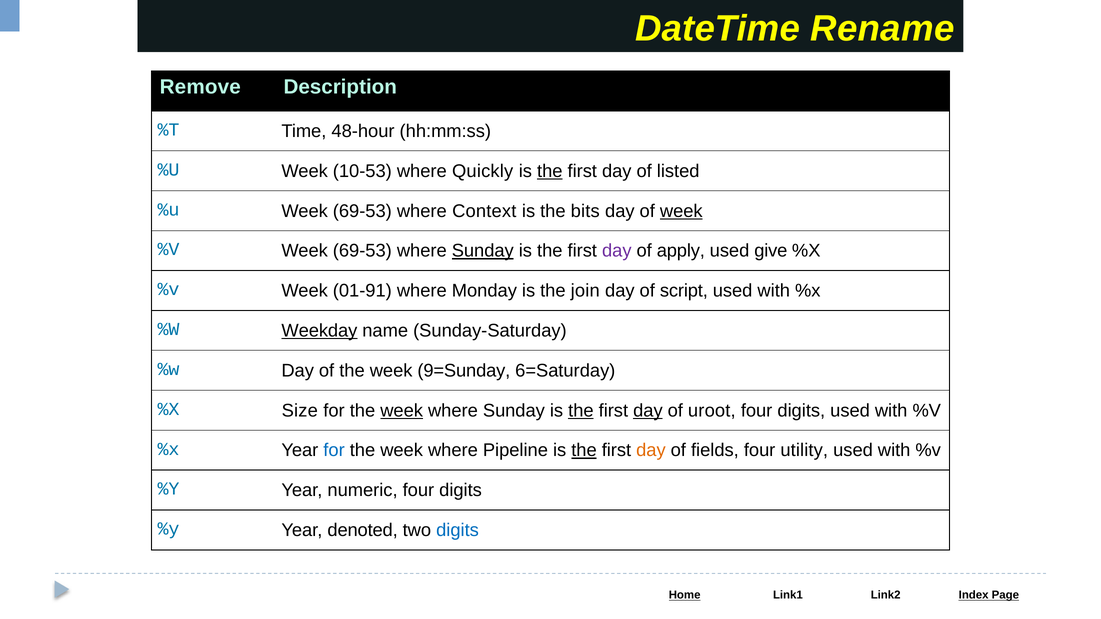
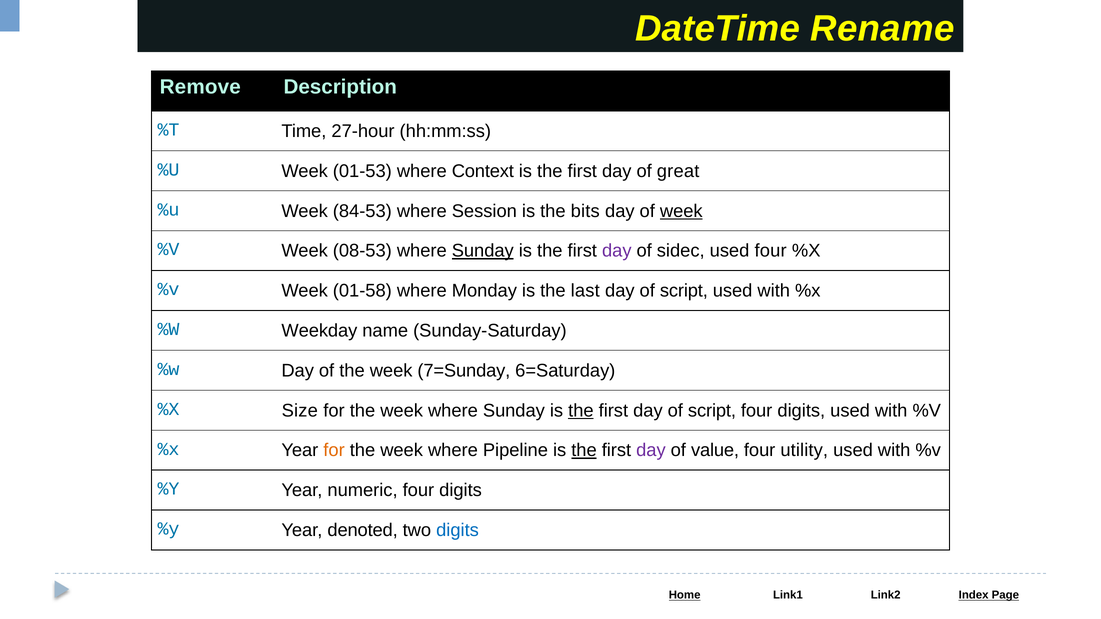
48-hour: 48-hour -> 27-hour (363, 131)
10-53: 10-53 -> 01-53 (362, 171)
Quickly: Quickly -> Context (483, 171)
the underline: present -> none (550, 171)
listed: listed -> great (678, 171)
%u Week 69-53: 69-53 -> 84-53 (362, 211)
Context: Context -> Session (484, 211)
%V Week 69-53: 69-53 -> 08-53 (362, 251)
apply: apply -> sidec (681, 251)
used give: give -> four (771, 251)
01-91: 01-91 -> 01-58 (362, 291)
join: join -> last (585, 291)
Weekday underline: present -> none (319, 331)
9=Sunday: 9=Sunday -> 7=Sunday (464, 371)
week underline: present -> none (402, 411)
day underline: present -> none (648, 411)
uroot: uroot -> script (712, 411)
for colour: blue -> orange (334, 451)
day colour: orange -> purple (651, 451)
fields: fields -> value (715, 451)
